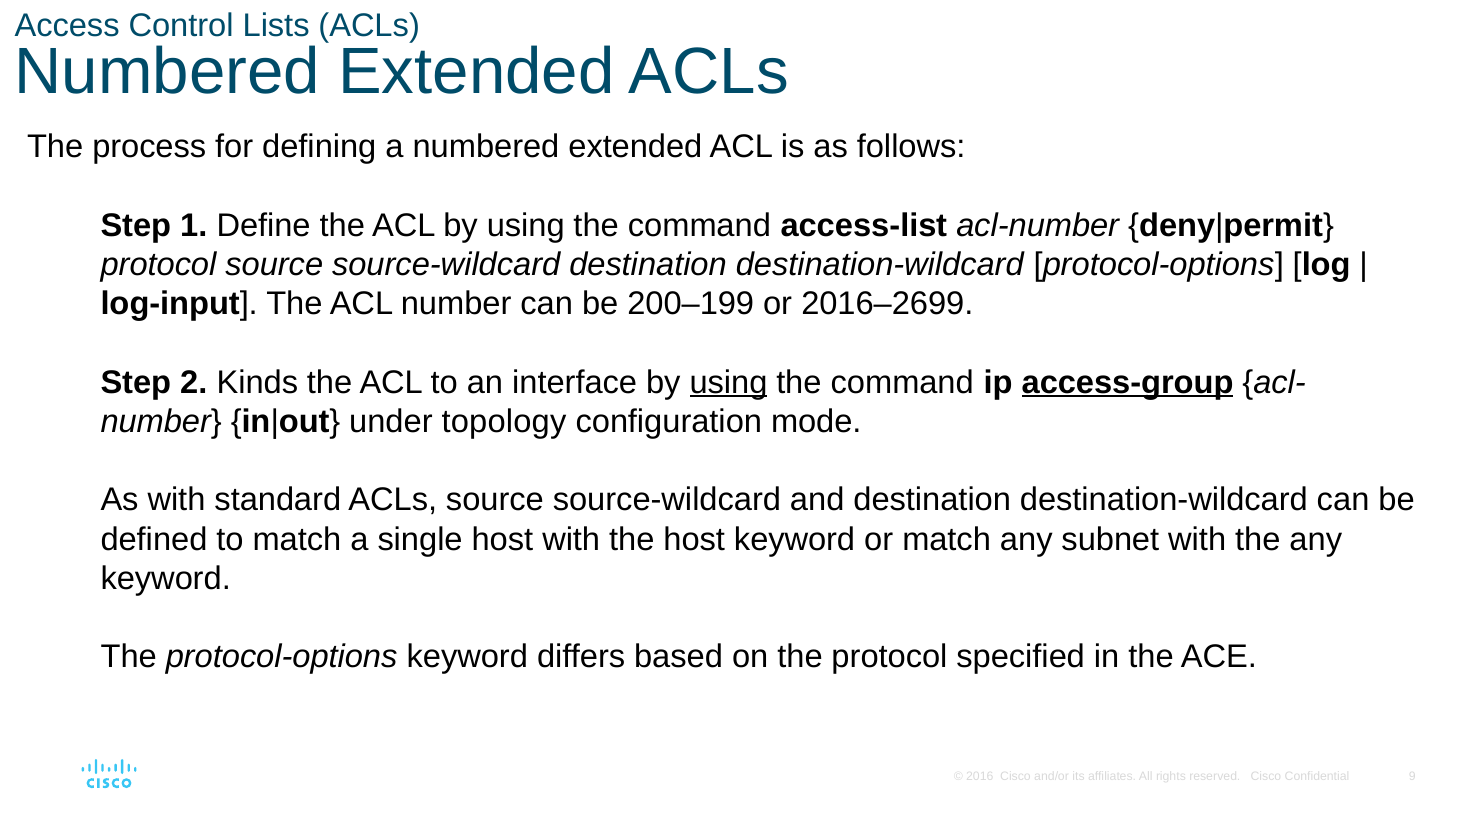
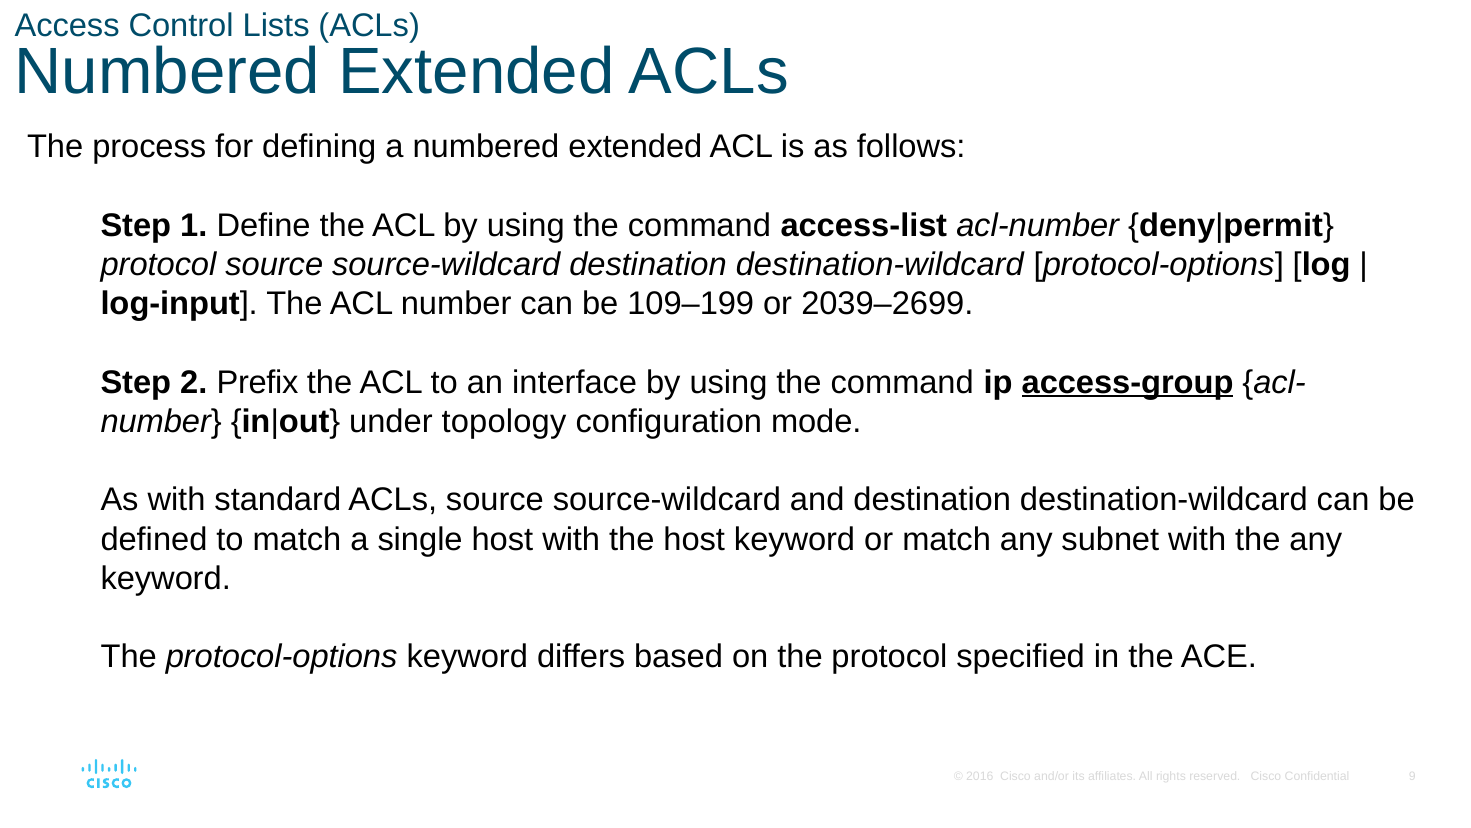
200–199: 200–199 -> 109–199 (691, 304)
2016–2699: 2016–2699 -> 2039–2699 (887, 304)
Kinds: Kinds -> Prefix (258, 382)
using underline: present -> none (729, 382)
